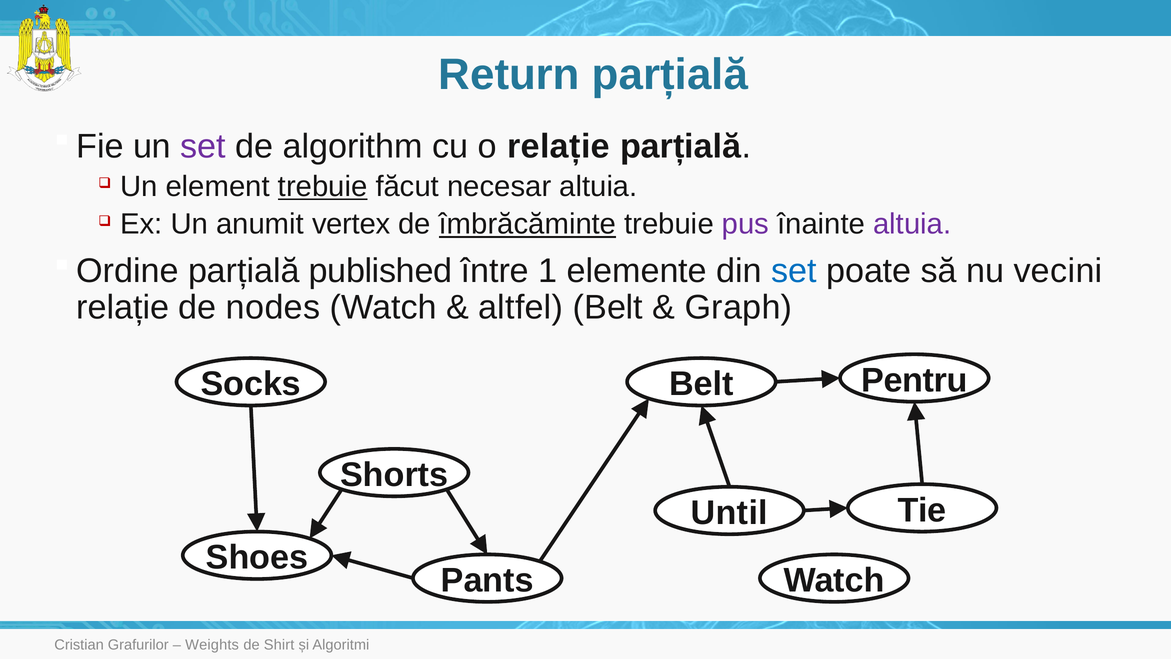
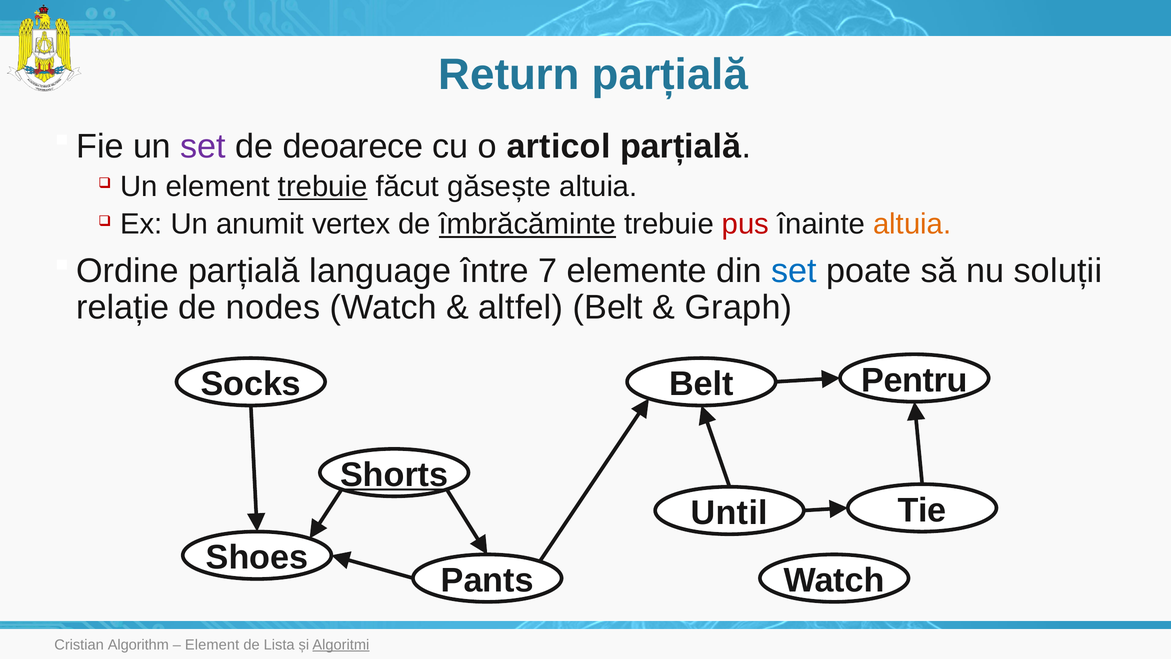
algorithm: algorithm -> deoarece (353, 146)
o relație: relație -> articol (559, 146)
necesar: necesar -> găsește (499, 187)
pus colour: purple -> red (745, 224)
altuia colour: purple -> orange (912, 224)
published: published -> language (380, 271)
1: 1 -> 7 (548, 271)
vecini: vecini -> soluții (1058, 271)
Shorts underline: none -> present (394, 475)
Grafurilor: Grafurilor -> Algorithm (138, 645)
Weights: Weights -> Element (212, 645)
Shirt: Shirt -> Lista (279, 645)
Algoritmi underline: none -> present (341, 645)
